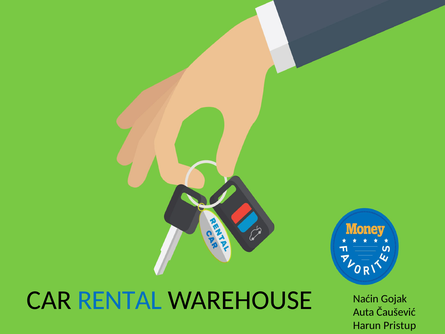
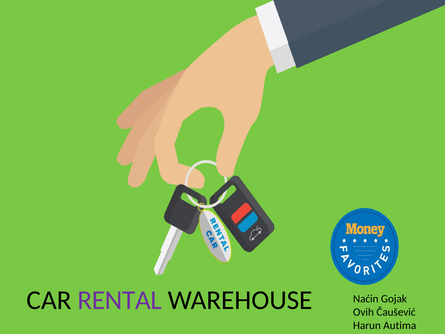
RENTAL colour: blue -> purple (120, 300)
Auta: Auta -> Ovih (363, 312)
Pristup: Pristup -> Autima (400, 325)
